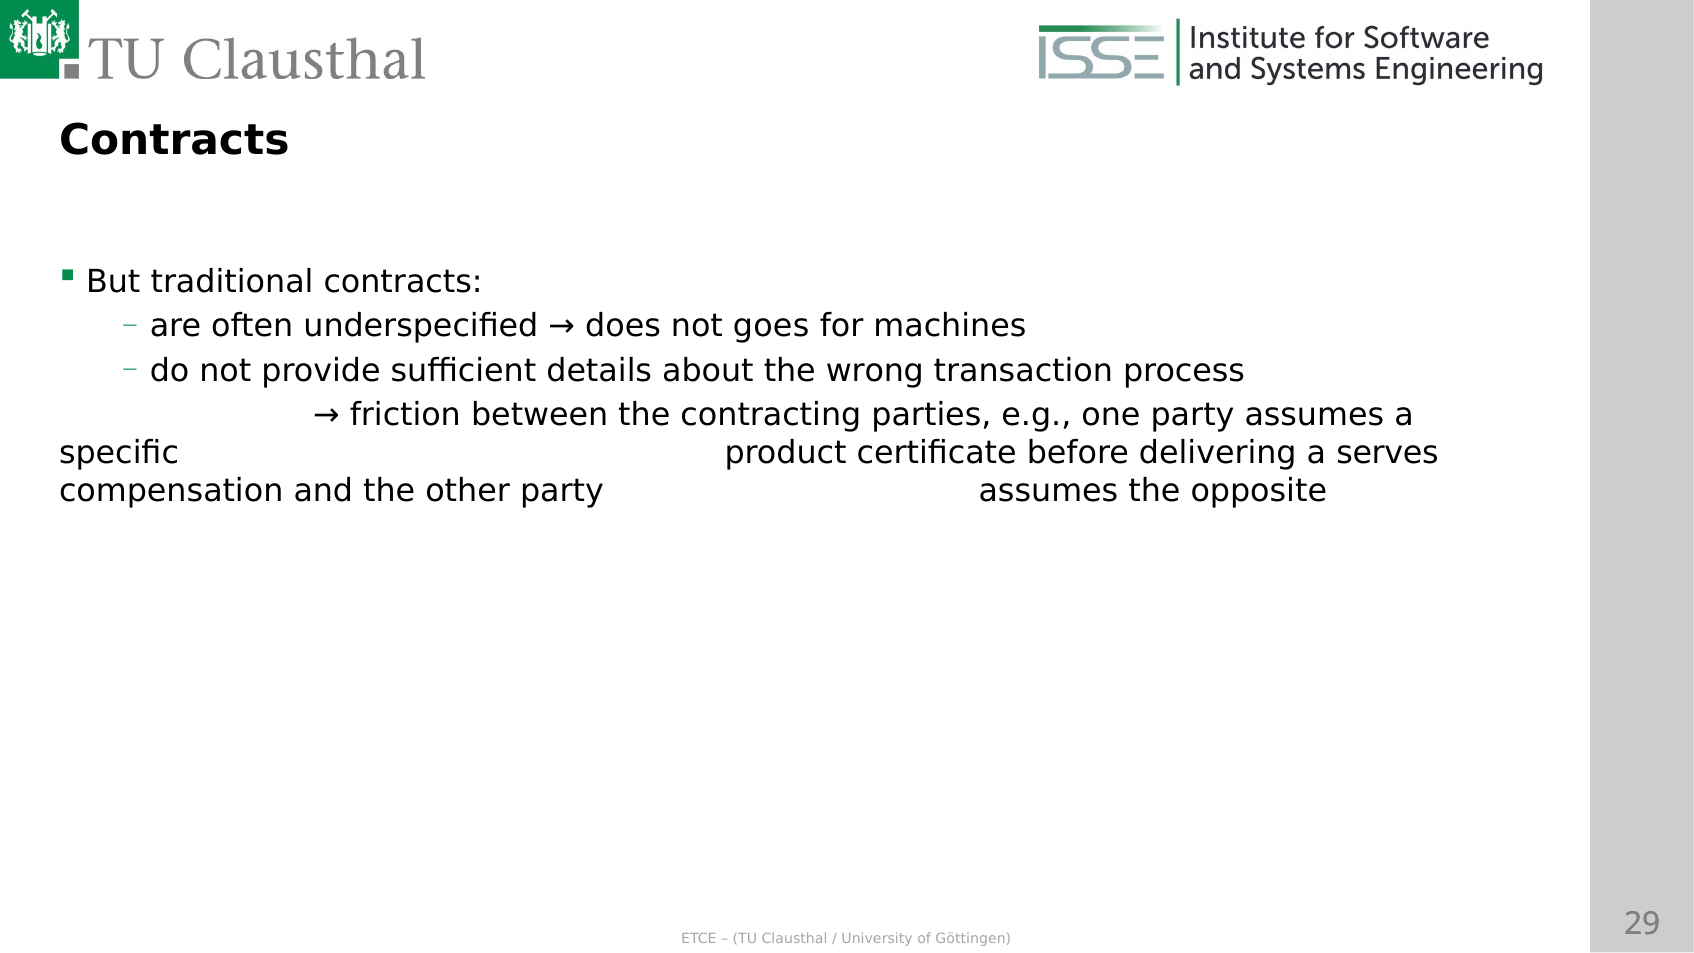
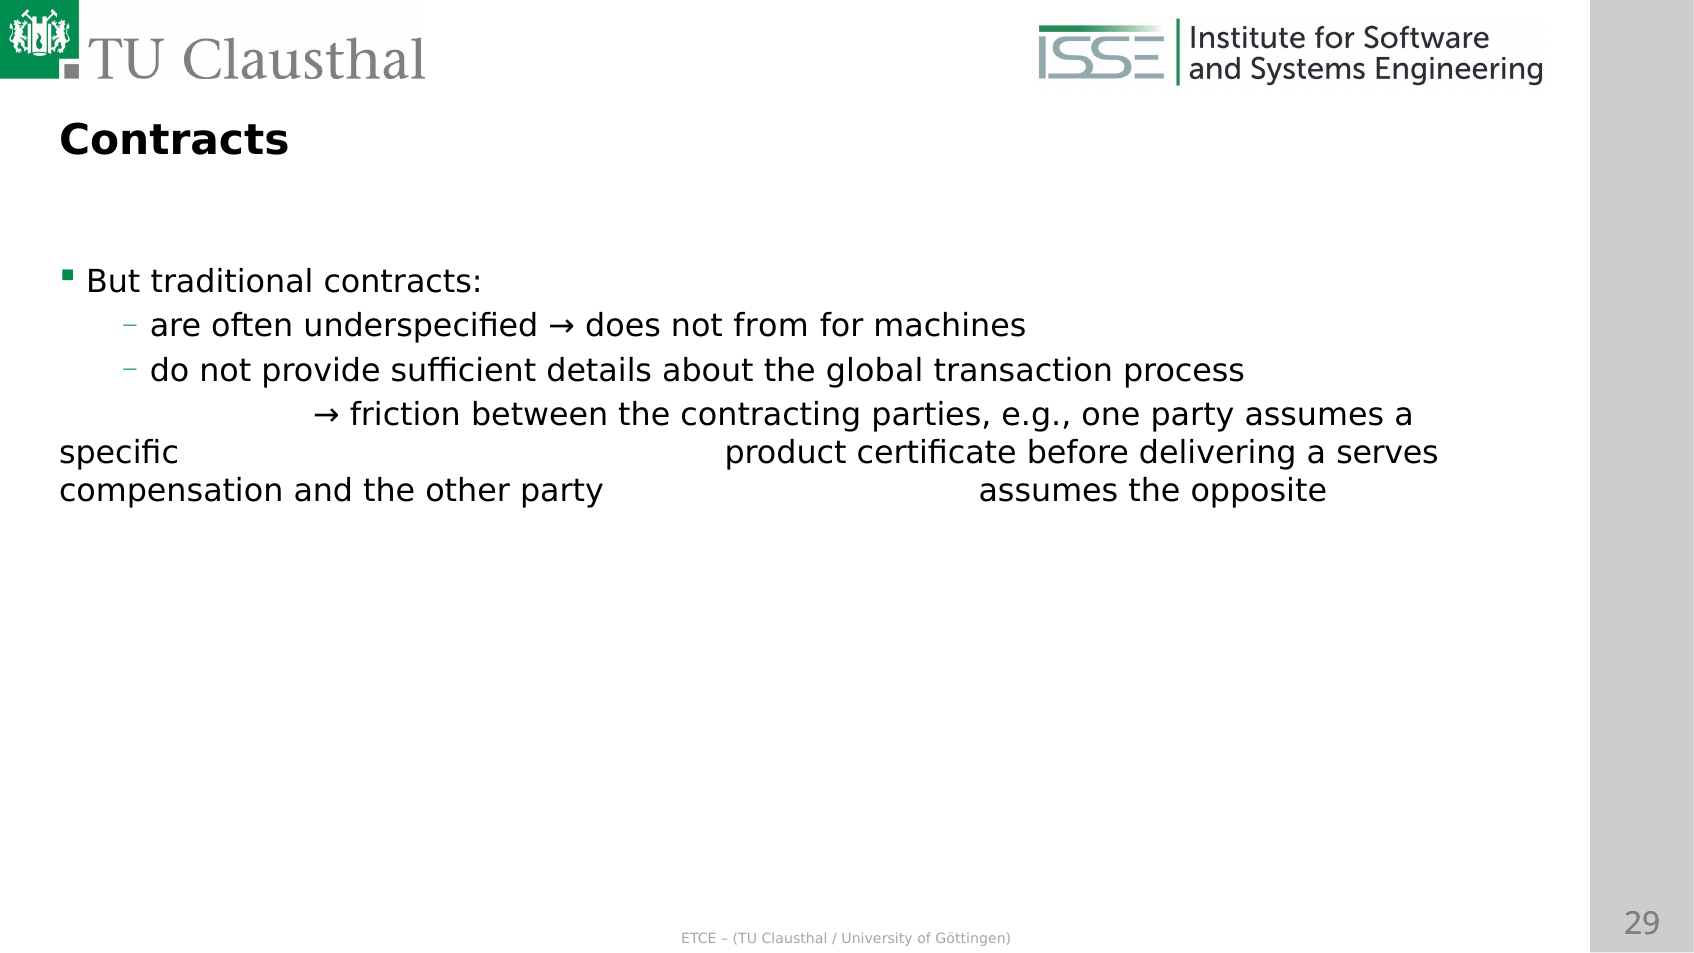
goes: goes -> from (771, 326)
wrong: wrong -> global (875, 371)
